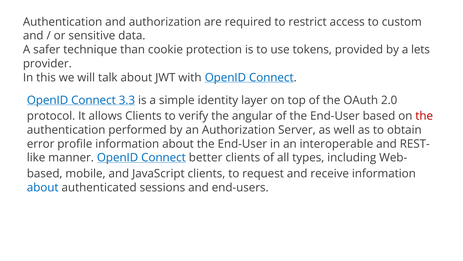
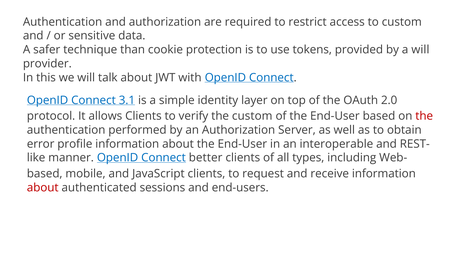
a lets: lets -> will (420, 50)
3.3: 3.3 -> 3.1 (127, 100)
the angular: angular -> custom (252, 116)
about colour: blue -> red (43, 187)
